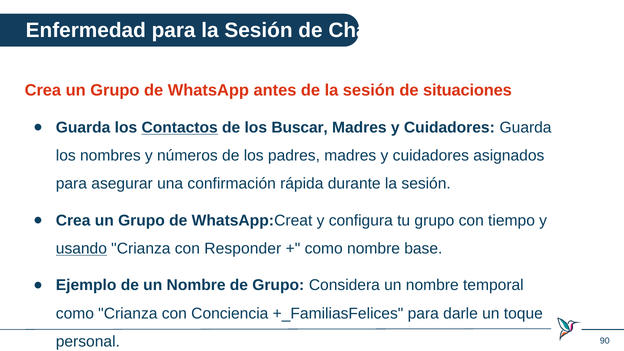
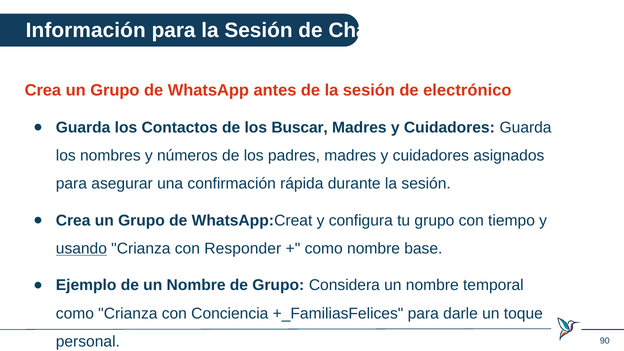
Enfermedad: Enfermedad -> Información (86, 31)
situaciones: situaciones -> electrónico (467, 90)
Contactos underline: present -> none (180, 128)
